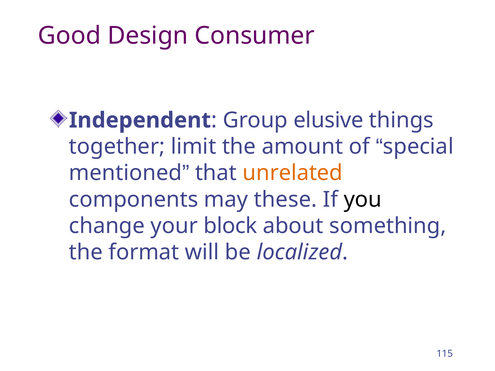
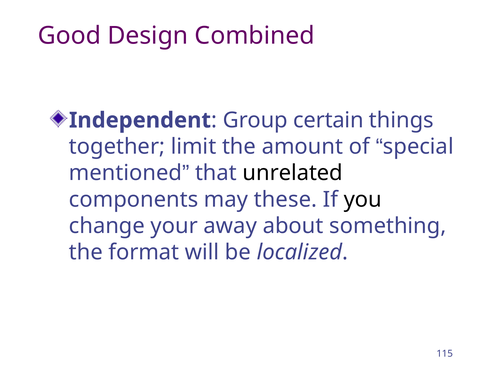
Consumer: Consumer -> Combined (255, 36)
elusive: elusive -> certain (328, 120)
unrelated colour: orange -> black (293, 173)
block: block -> away (230, 226)
